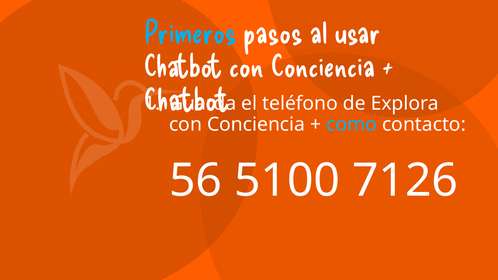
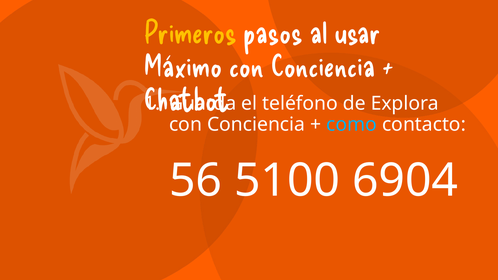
Primeros colour: light blue -> yellow (190, 33)
Chatbot: Chatbot -> Máximo (183, 67)
7126: 7126 -> 6904 (405, 181)
